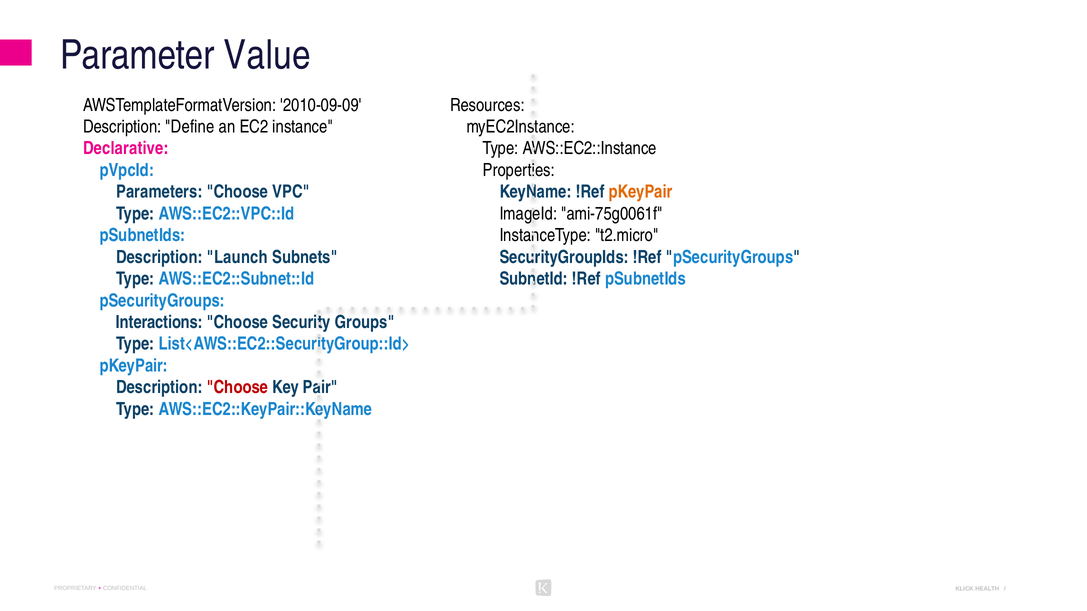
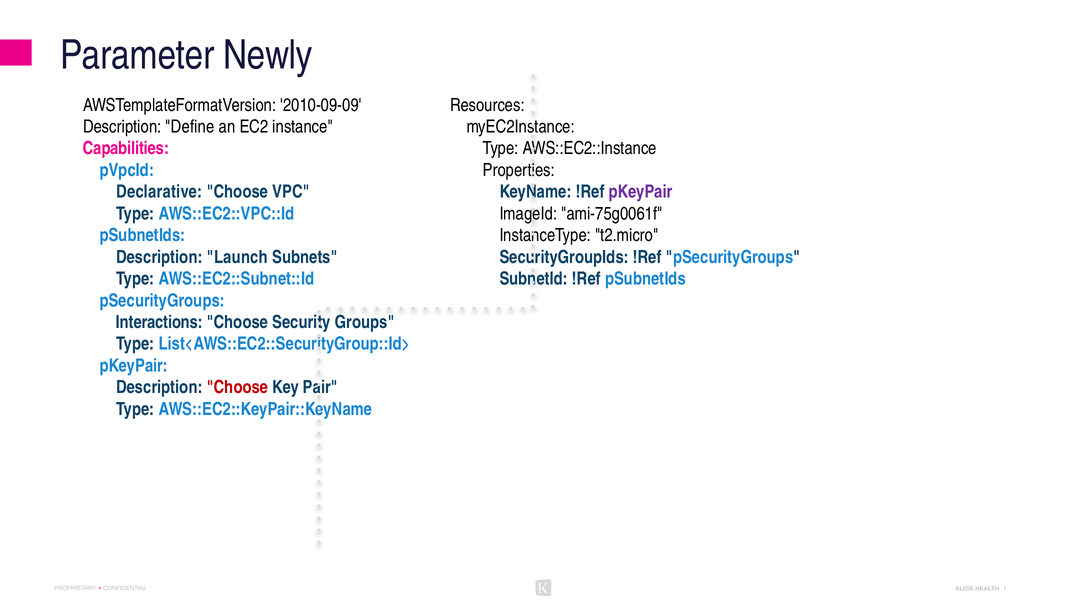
Value: Value -> Newly (268, 55)
Declarative: Declarative -> Capabilities (126, 149)
Parameters: Parameters -> Declarative (159, 192)
pKeyPair colour: orange -> purple (641, 192)
